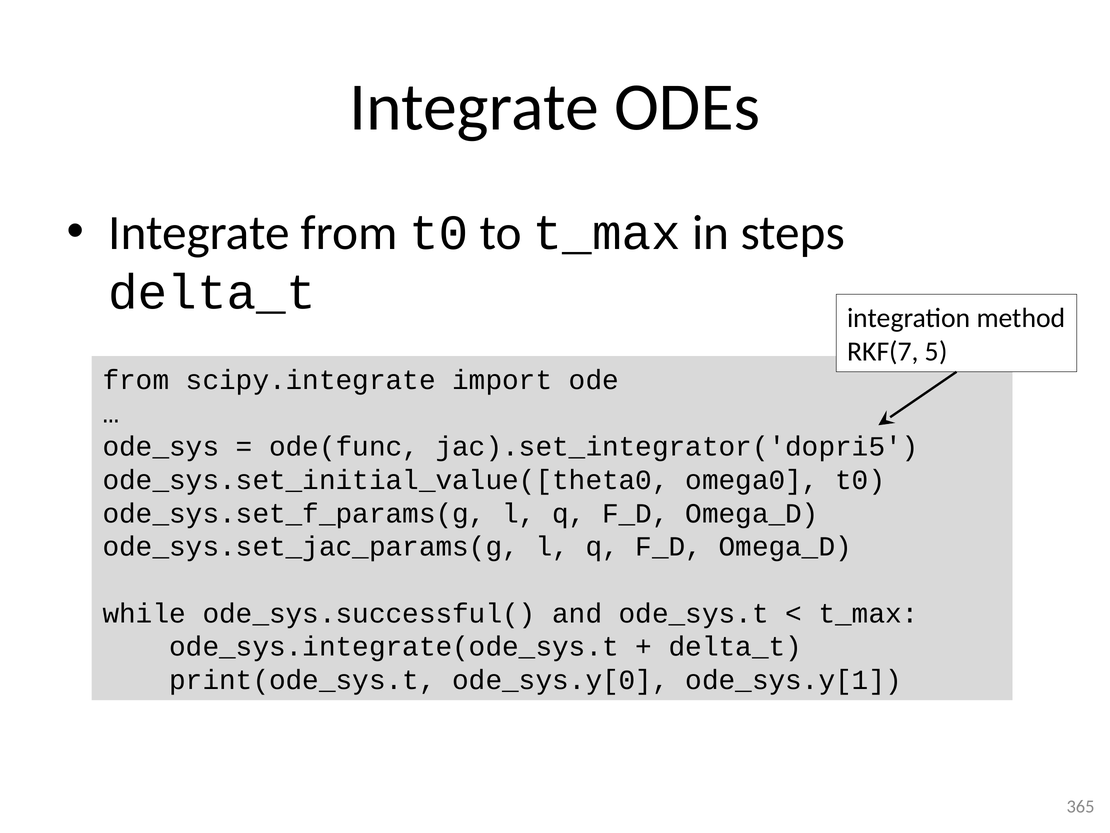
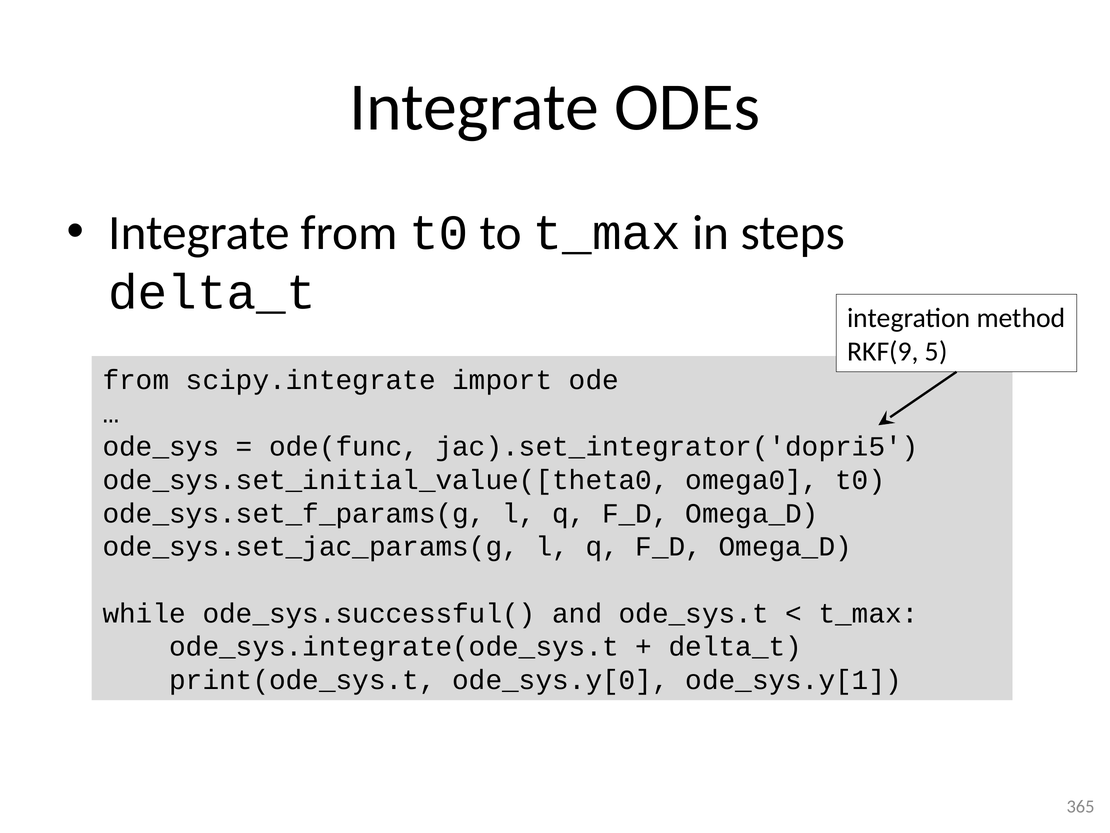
RKF(7: RKF(7 -> RKF(9 (883, 351)
